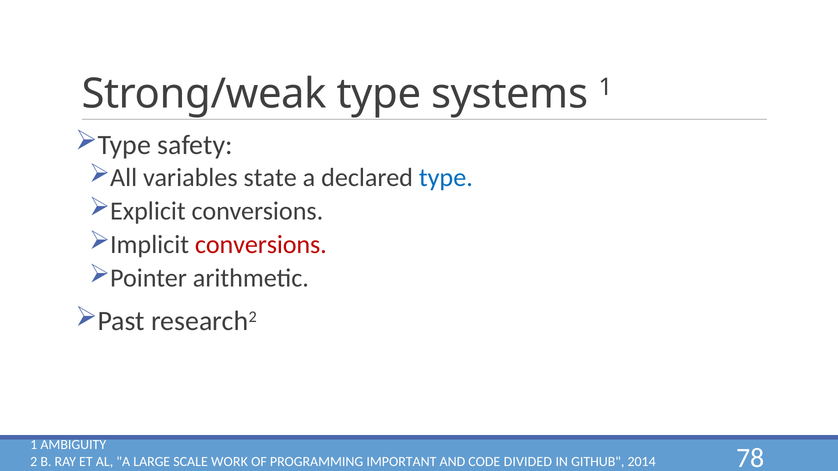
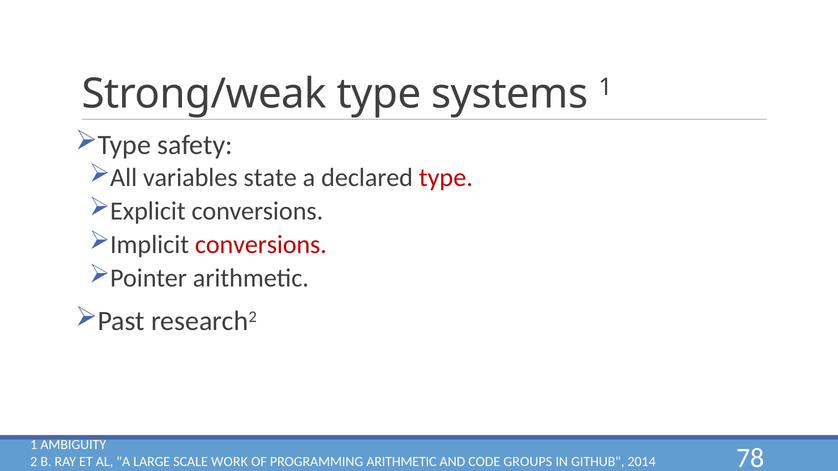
type colour: blue -> red (446, 178)
PROGRAMMING IMPORTANT: IMPORTANT -> ARITHMETIC (401, 462)
DIVIDED: DIVIDED -> GROUPS (528, 462)
